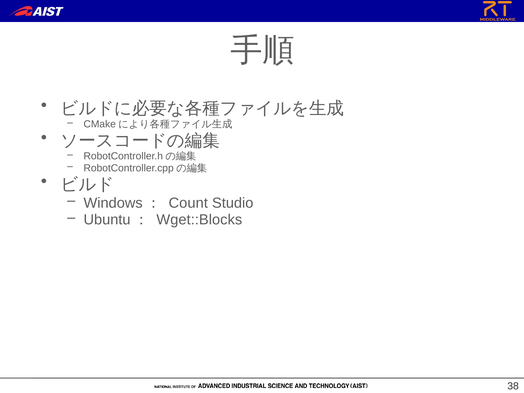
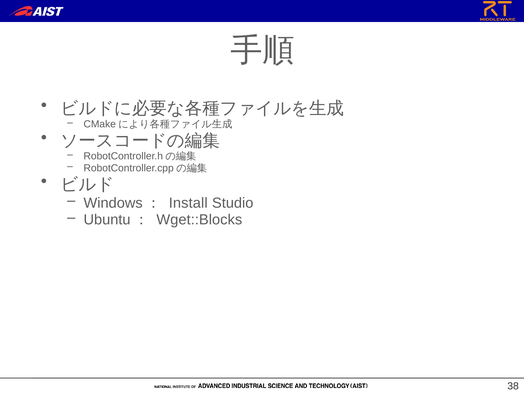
Count: Count -> Install (188, 203)
